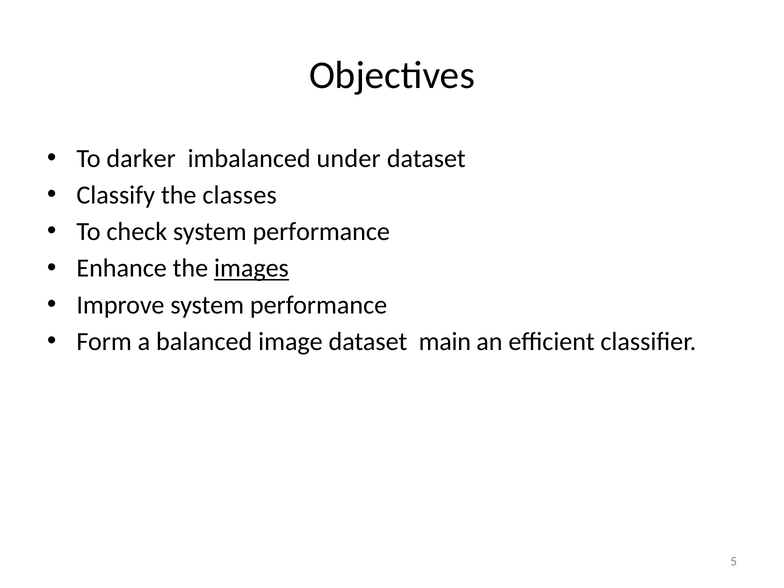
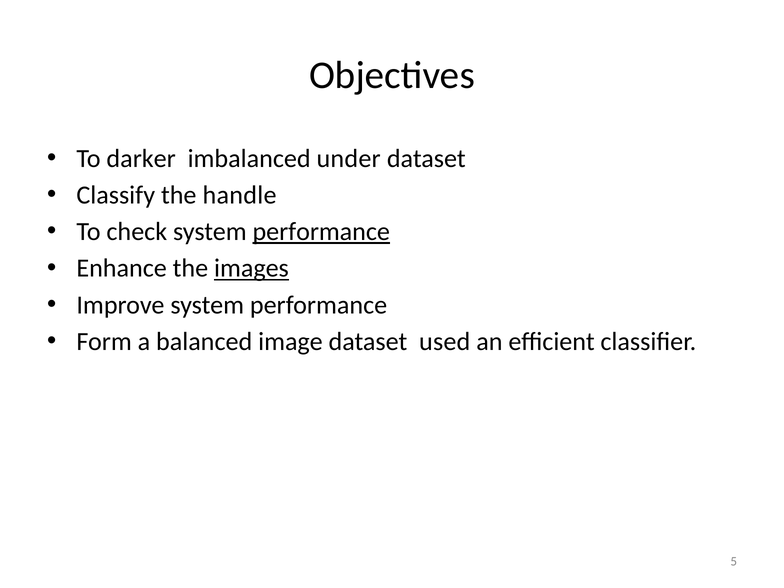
classes: classes -> handle (240, 195)
performance underline: none -> present (321, 232)
main: main -> used (445, 342)
